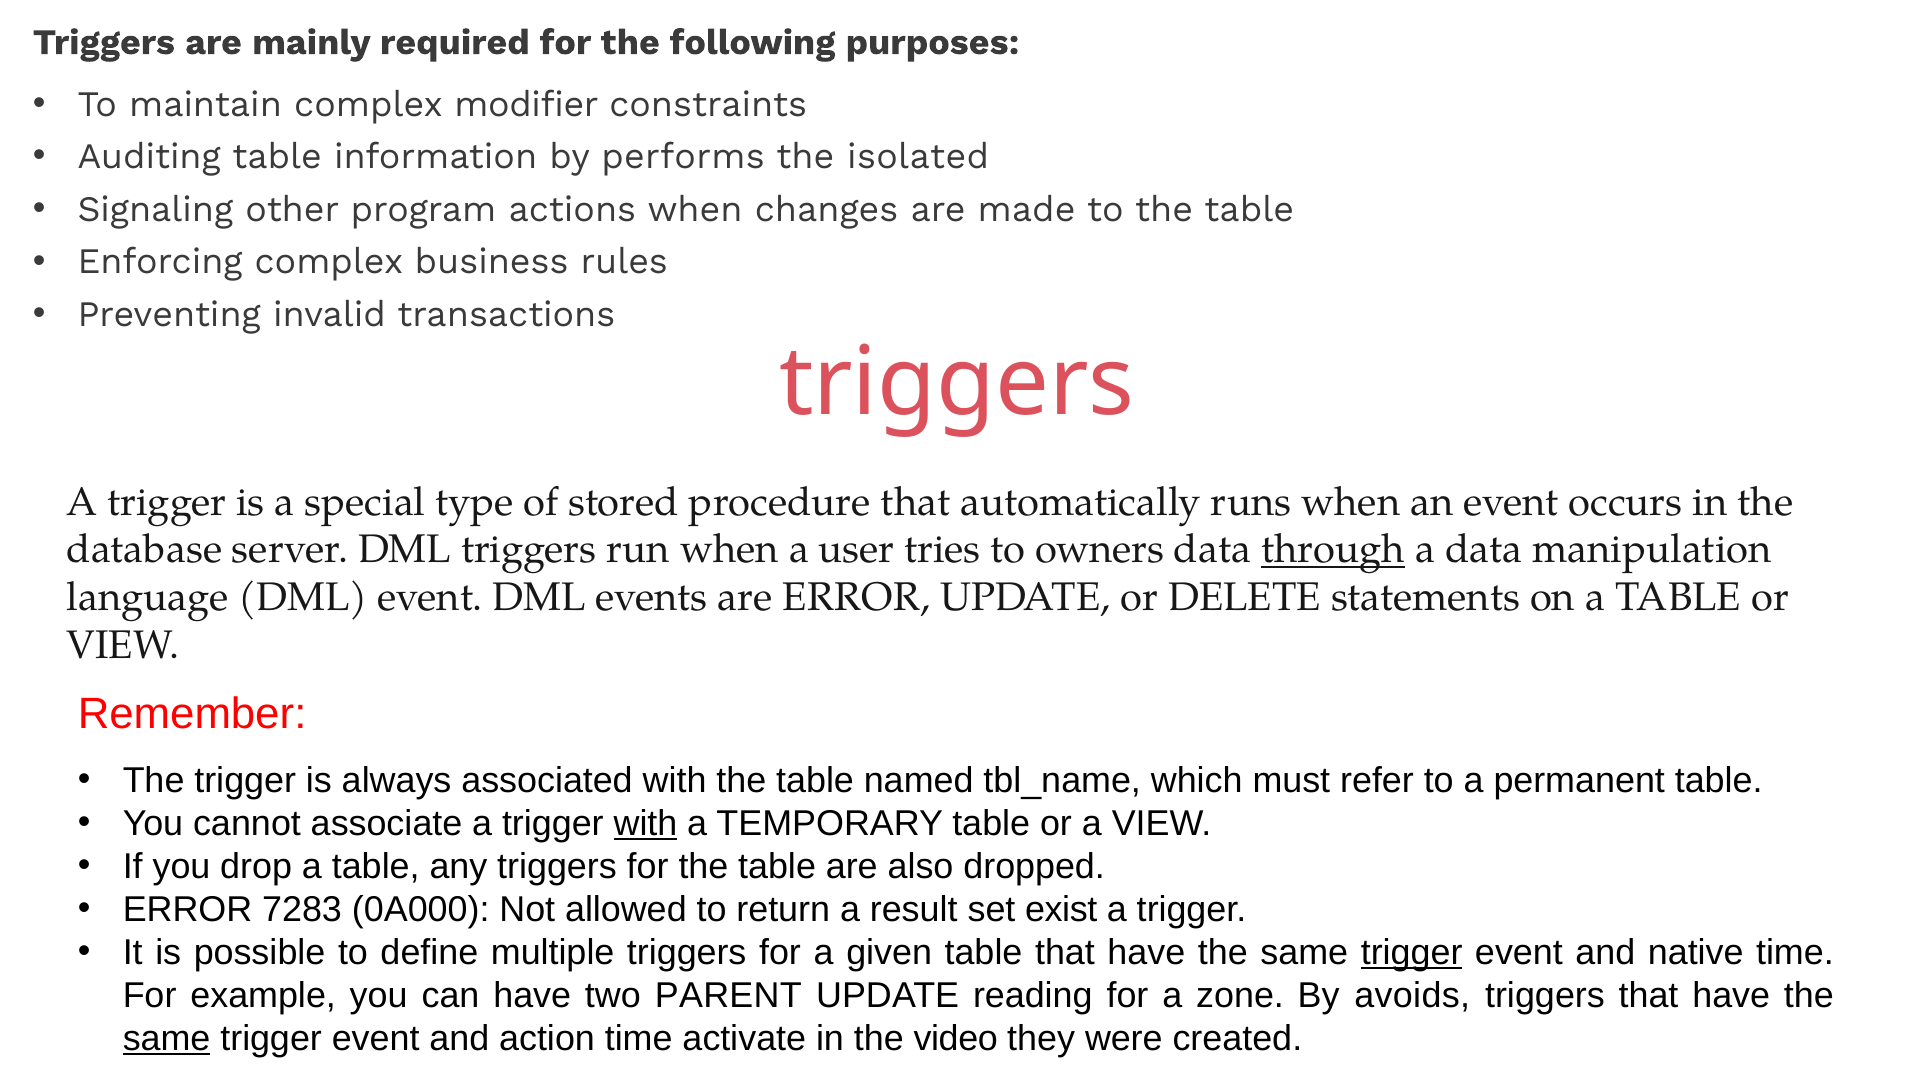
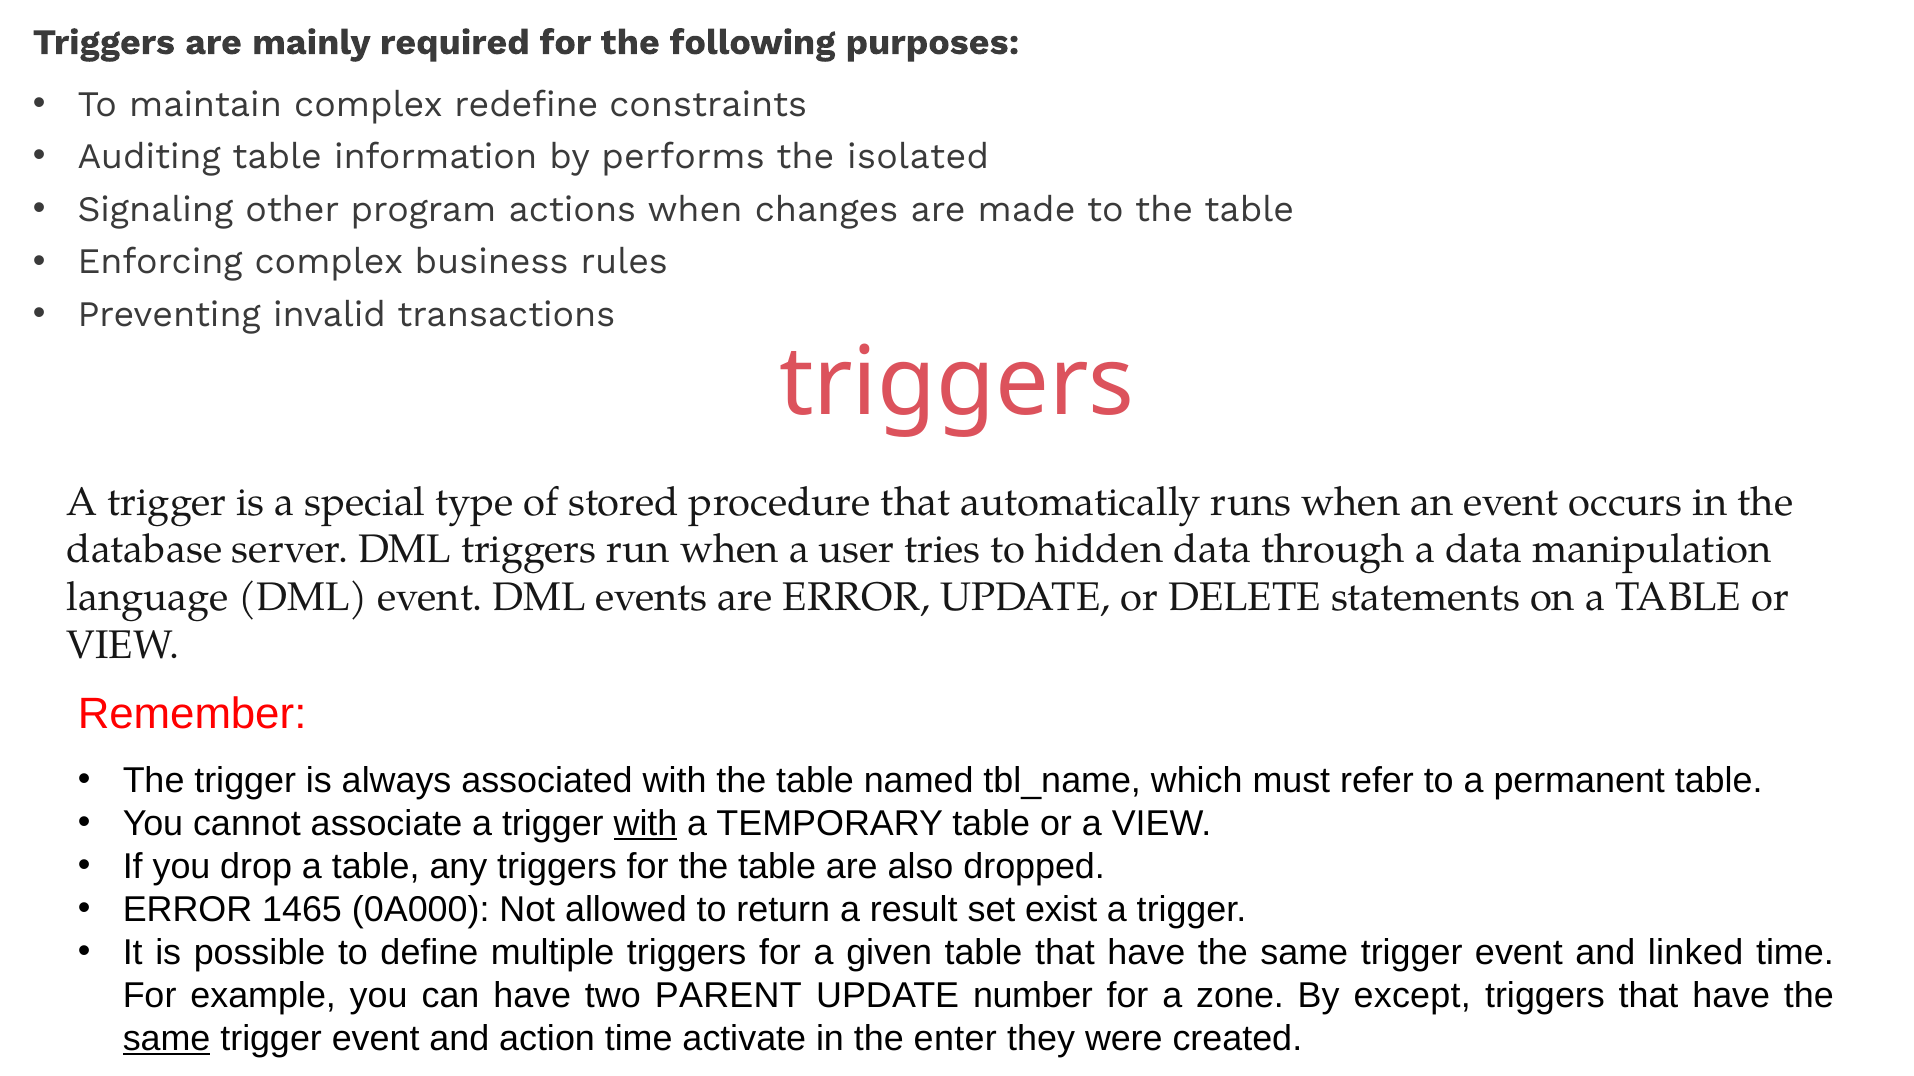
modifier: modifier -> redefine (526, 104)
owners: owners -> hidden (1099, 550)
through underline: present -> none (1333, 550)
7283: 7283 -> 1465 (302, 910)
trigger underline: present -> none (1412, 953)
native: native -> linked (1696, 953)
reading: reading -> number (1033, 996)
avoids: avoids -> except (1412, 996)
video: video -> enter (955, 1039)
